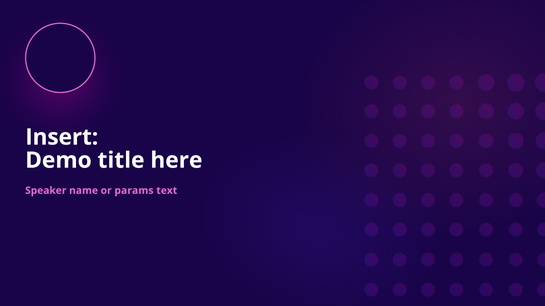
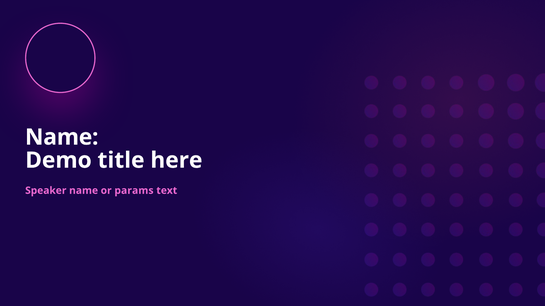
Insert: Insert -> Name (62, 137)
